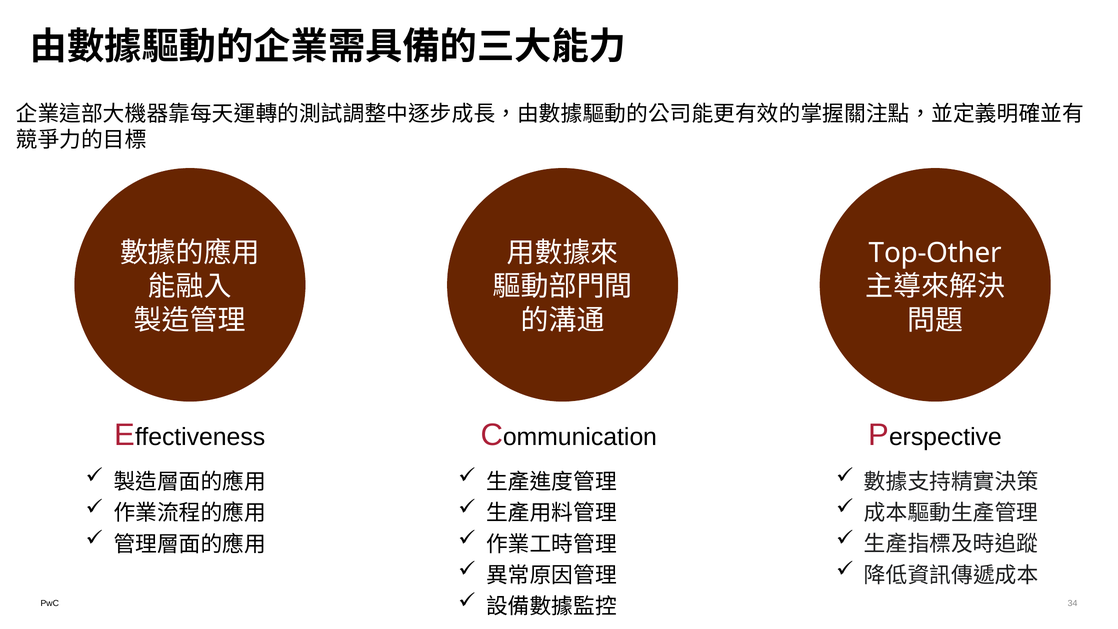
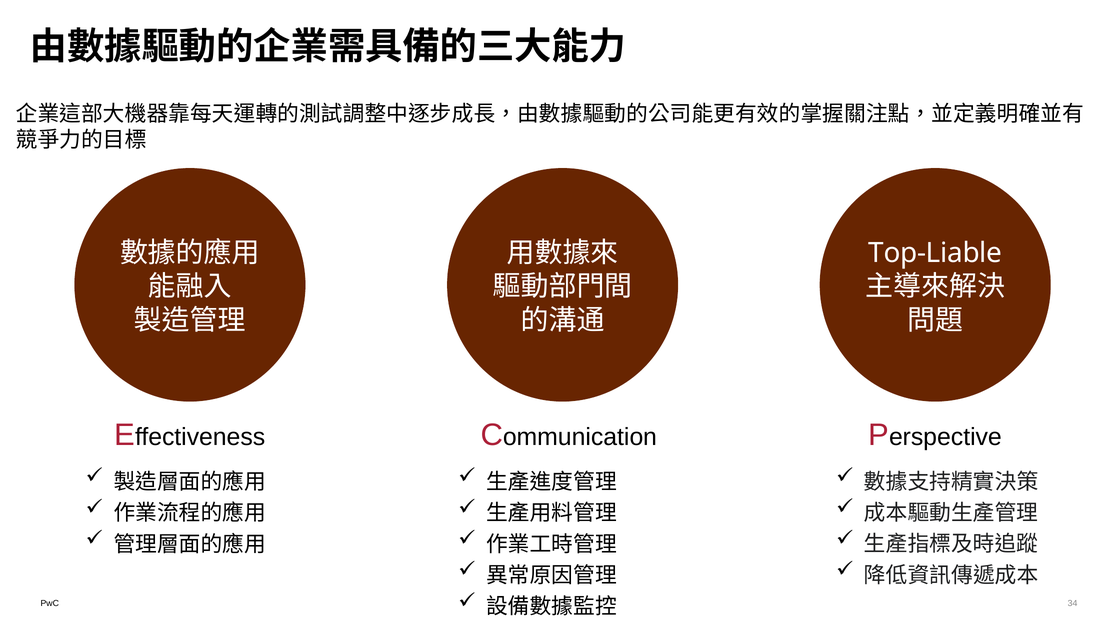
Top-Other: Top-Other -> Top-Liable (935, 253)
